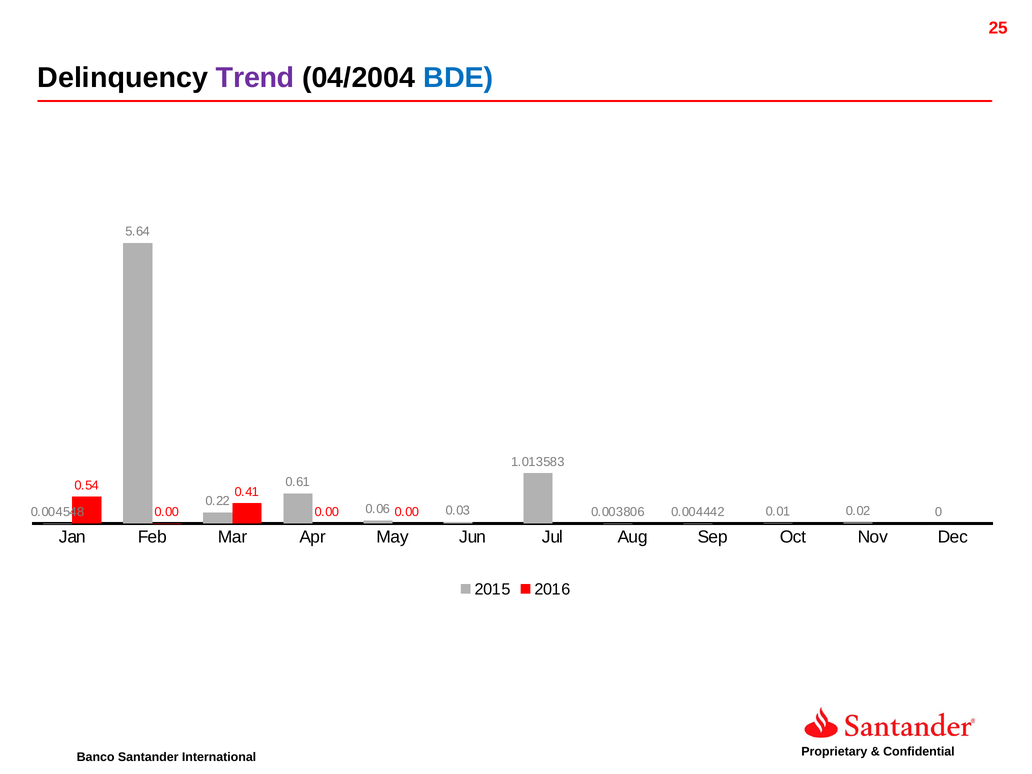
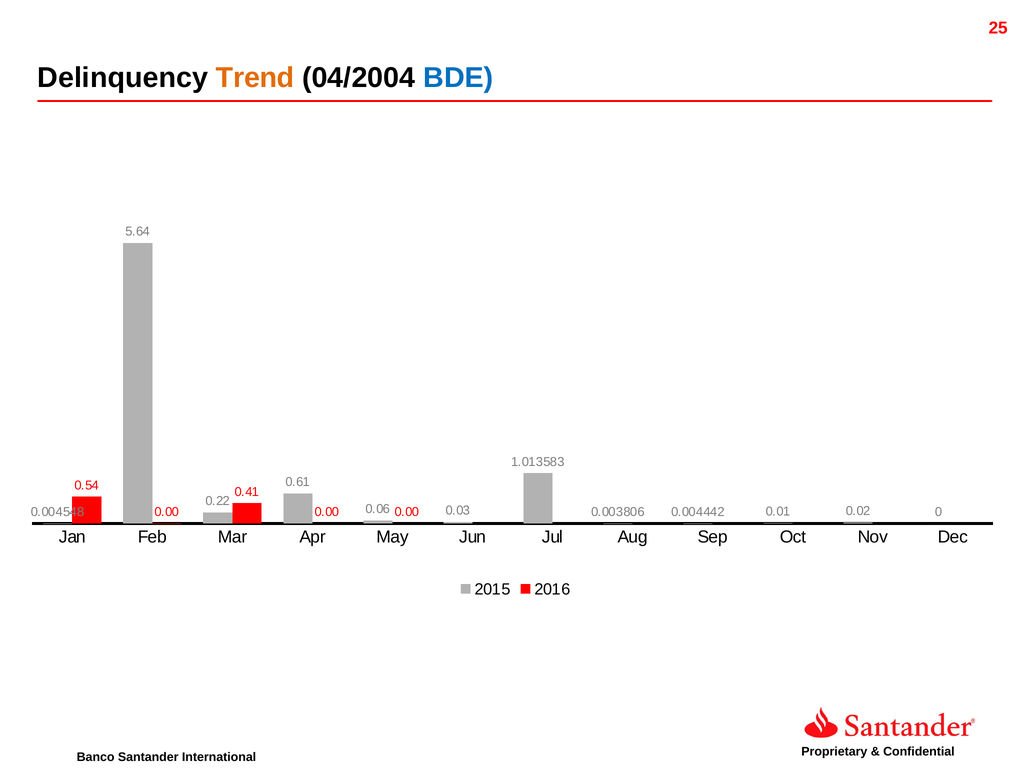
Trend colour: purple -> orange (255, 78)
